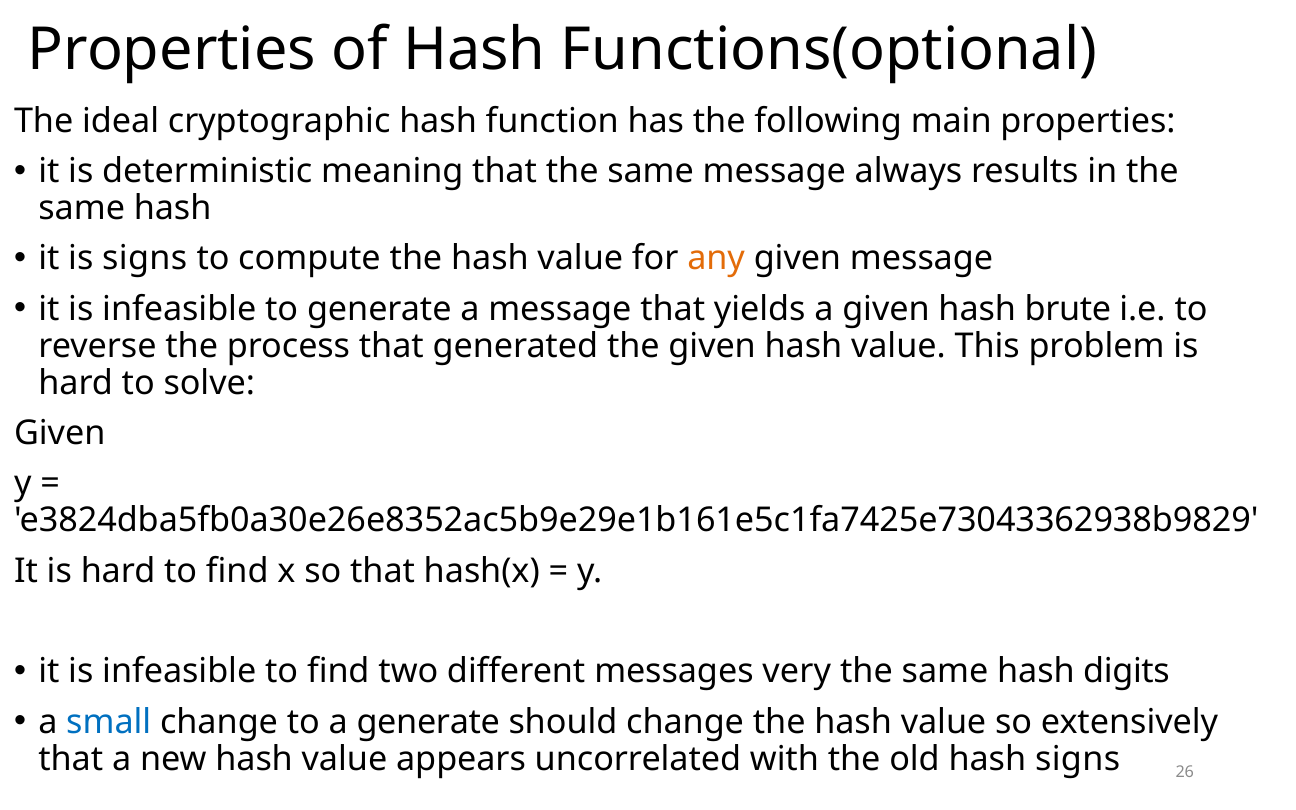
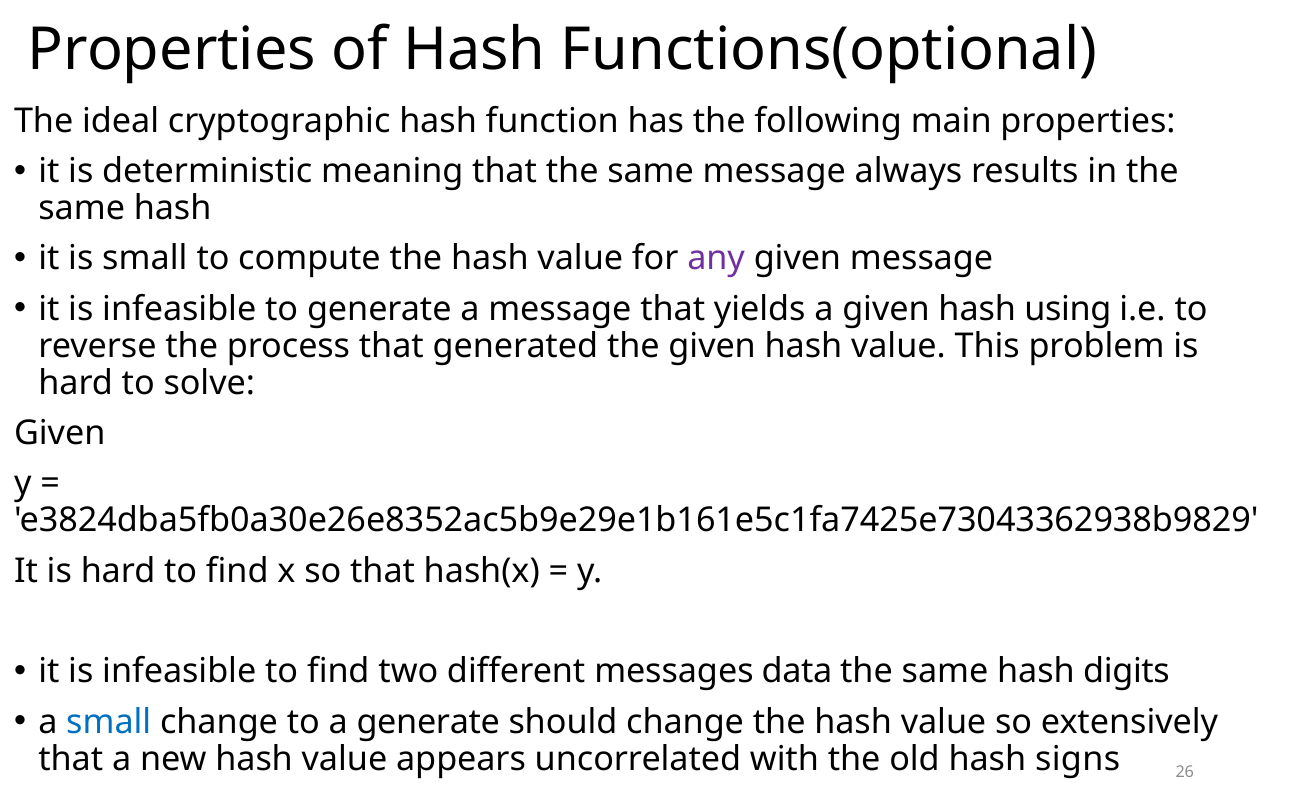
is signs: signs -> small (145, 259)
any colour: orange -> purple (716, 259)
brute: brute -> using (1068, 309)
very: very -> data (797, 672)
